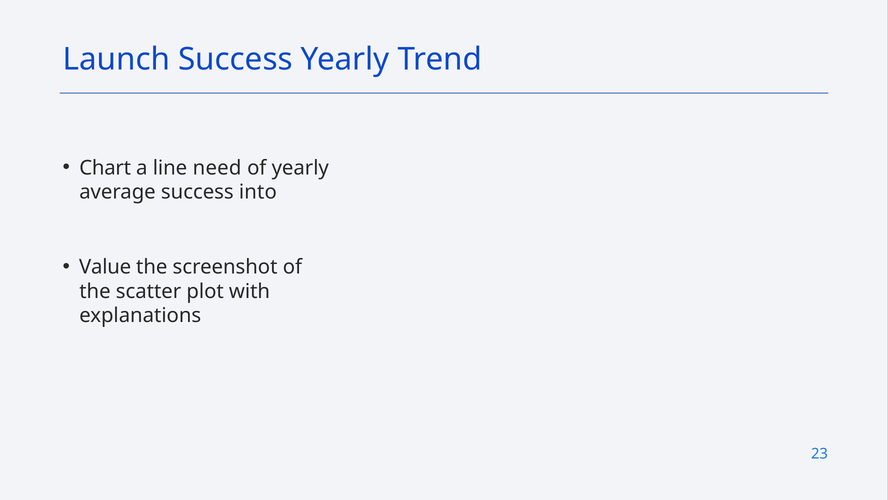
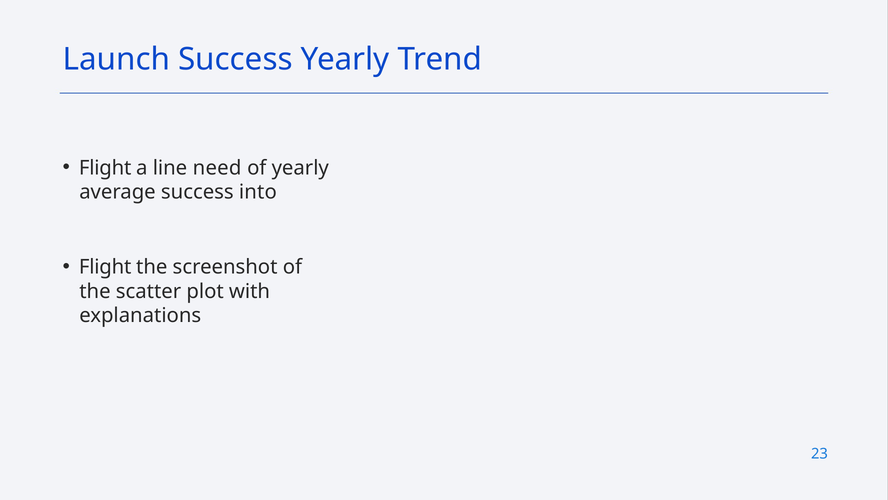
Chart: Chart -> Flight (105, 168)
Value: Value -> Flight (105, 267)
